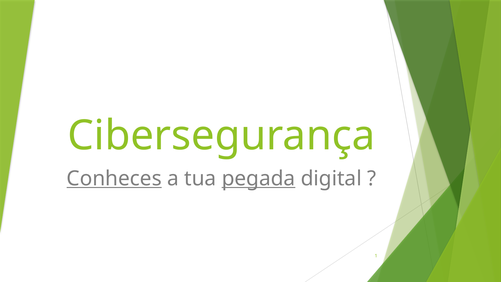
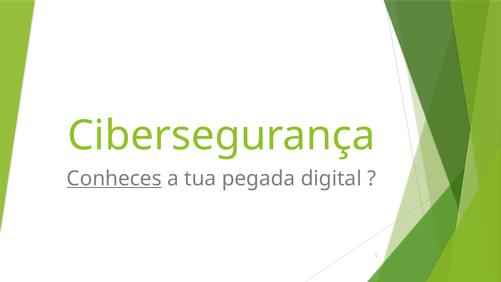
pegada underline: present -> none (259, 178)
